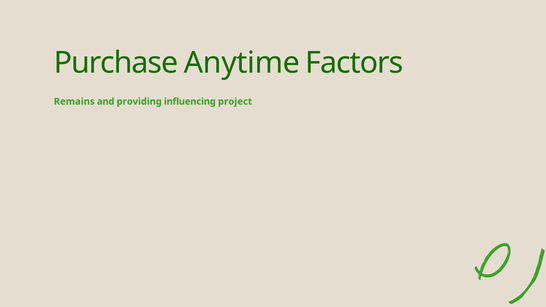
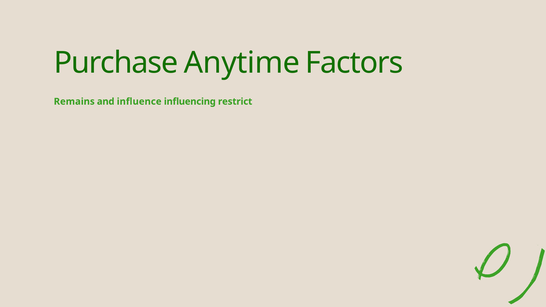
providing: providing -> influence (139, 102)
project: project -> restrict (235, 102)
